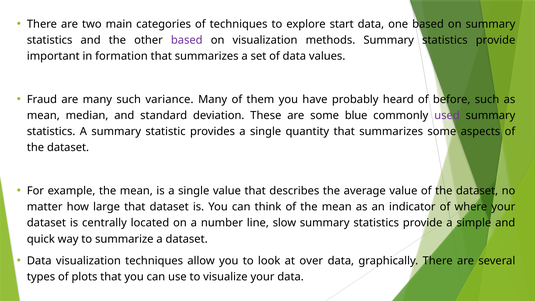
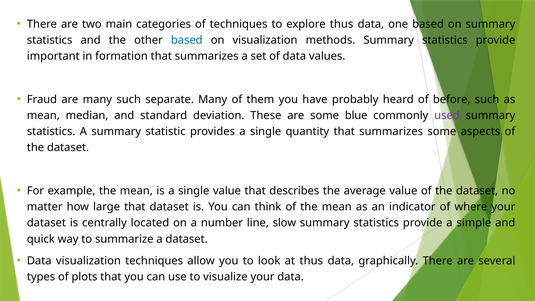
explore start: start -> thus (342, 24)
based colour: purple -> blue (187, 40)
variance: variance -> separate (170, 99)
at over: over -> thus (311, 261)
